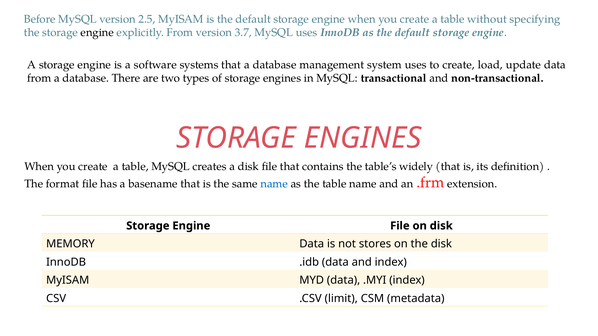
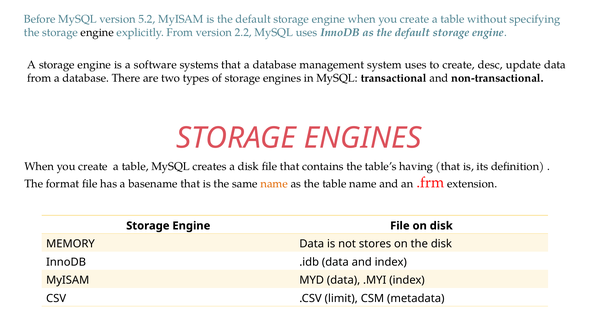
2.5: 2.5 -> 5.2 (147, 19)
3.7: 3.7 -> 2.2 (243, 32)
load: load -> desc (490, 65)
widely: widely -> having (416, 167)
name colour: blue -> orange (274, 184)
